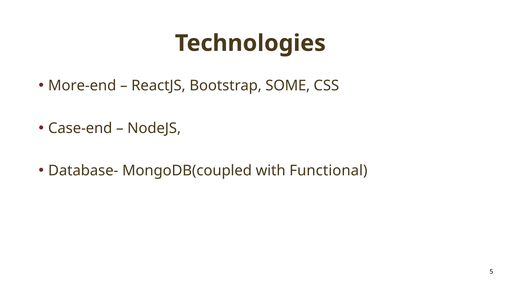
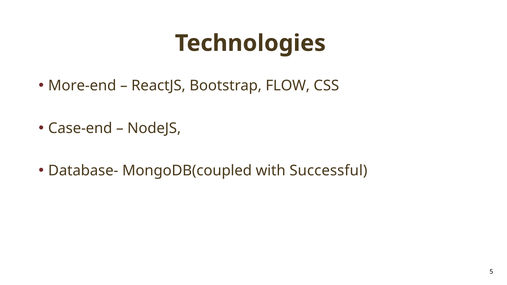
SOME: SOME -> FLOW (288, 86)
Functional: Functional -> Successful (328, 171)
